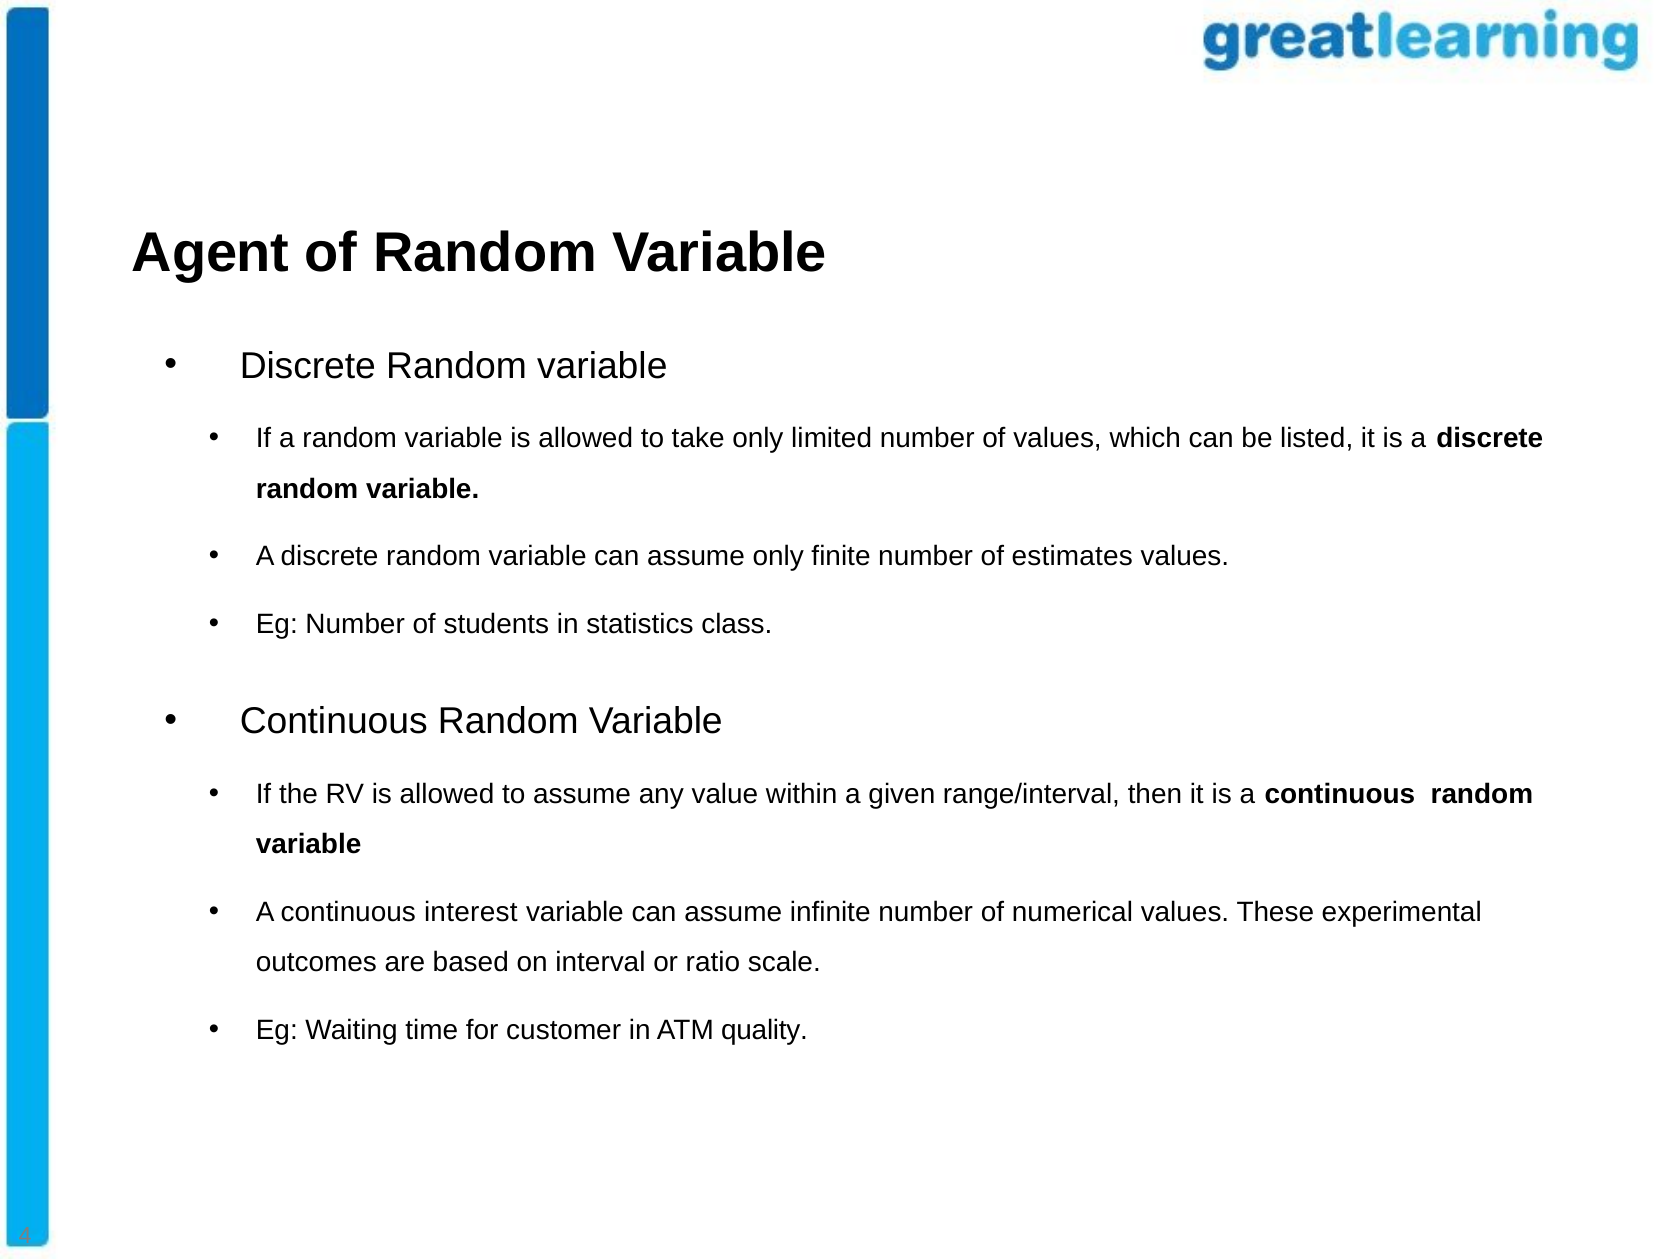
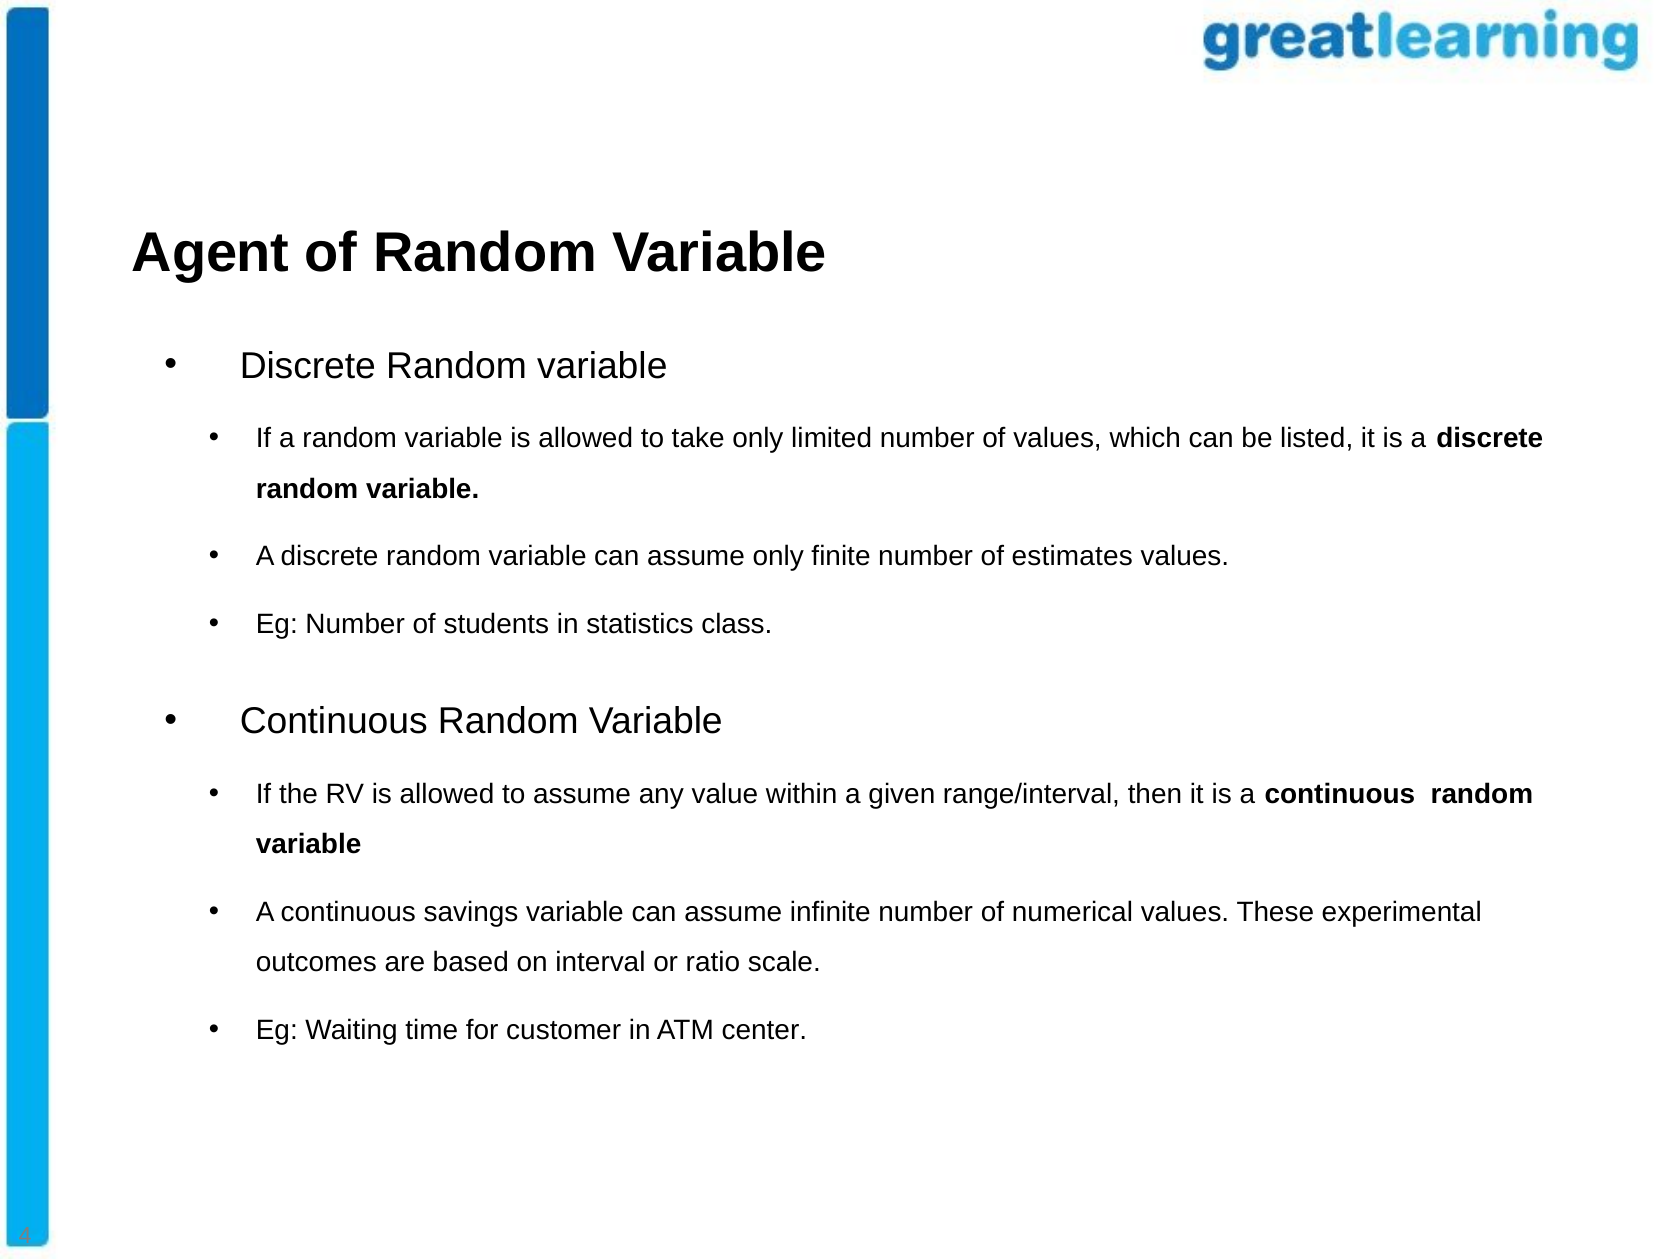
interest: interest -> savings (471, 913)
quality: quality -> center (764, 1031)
